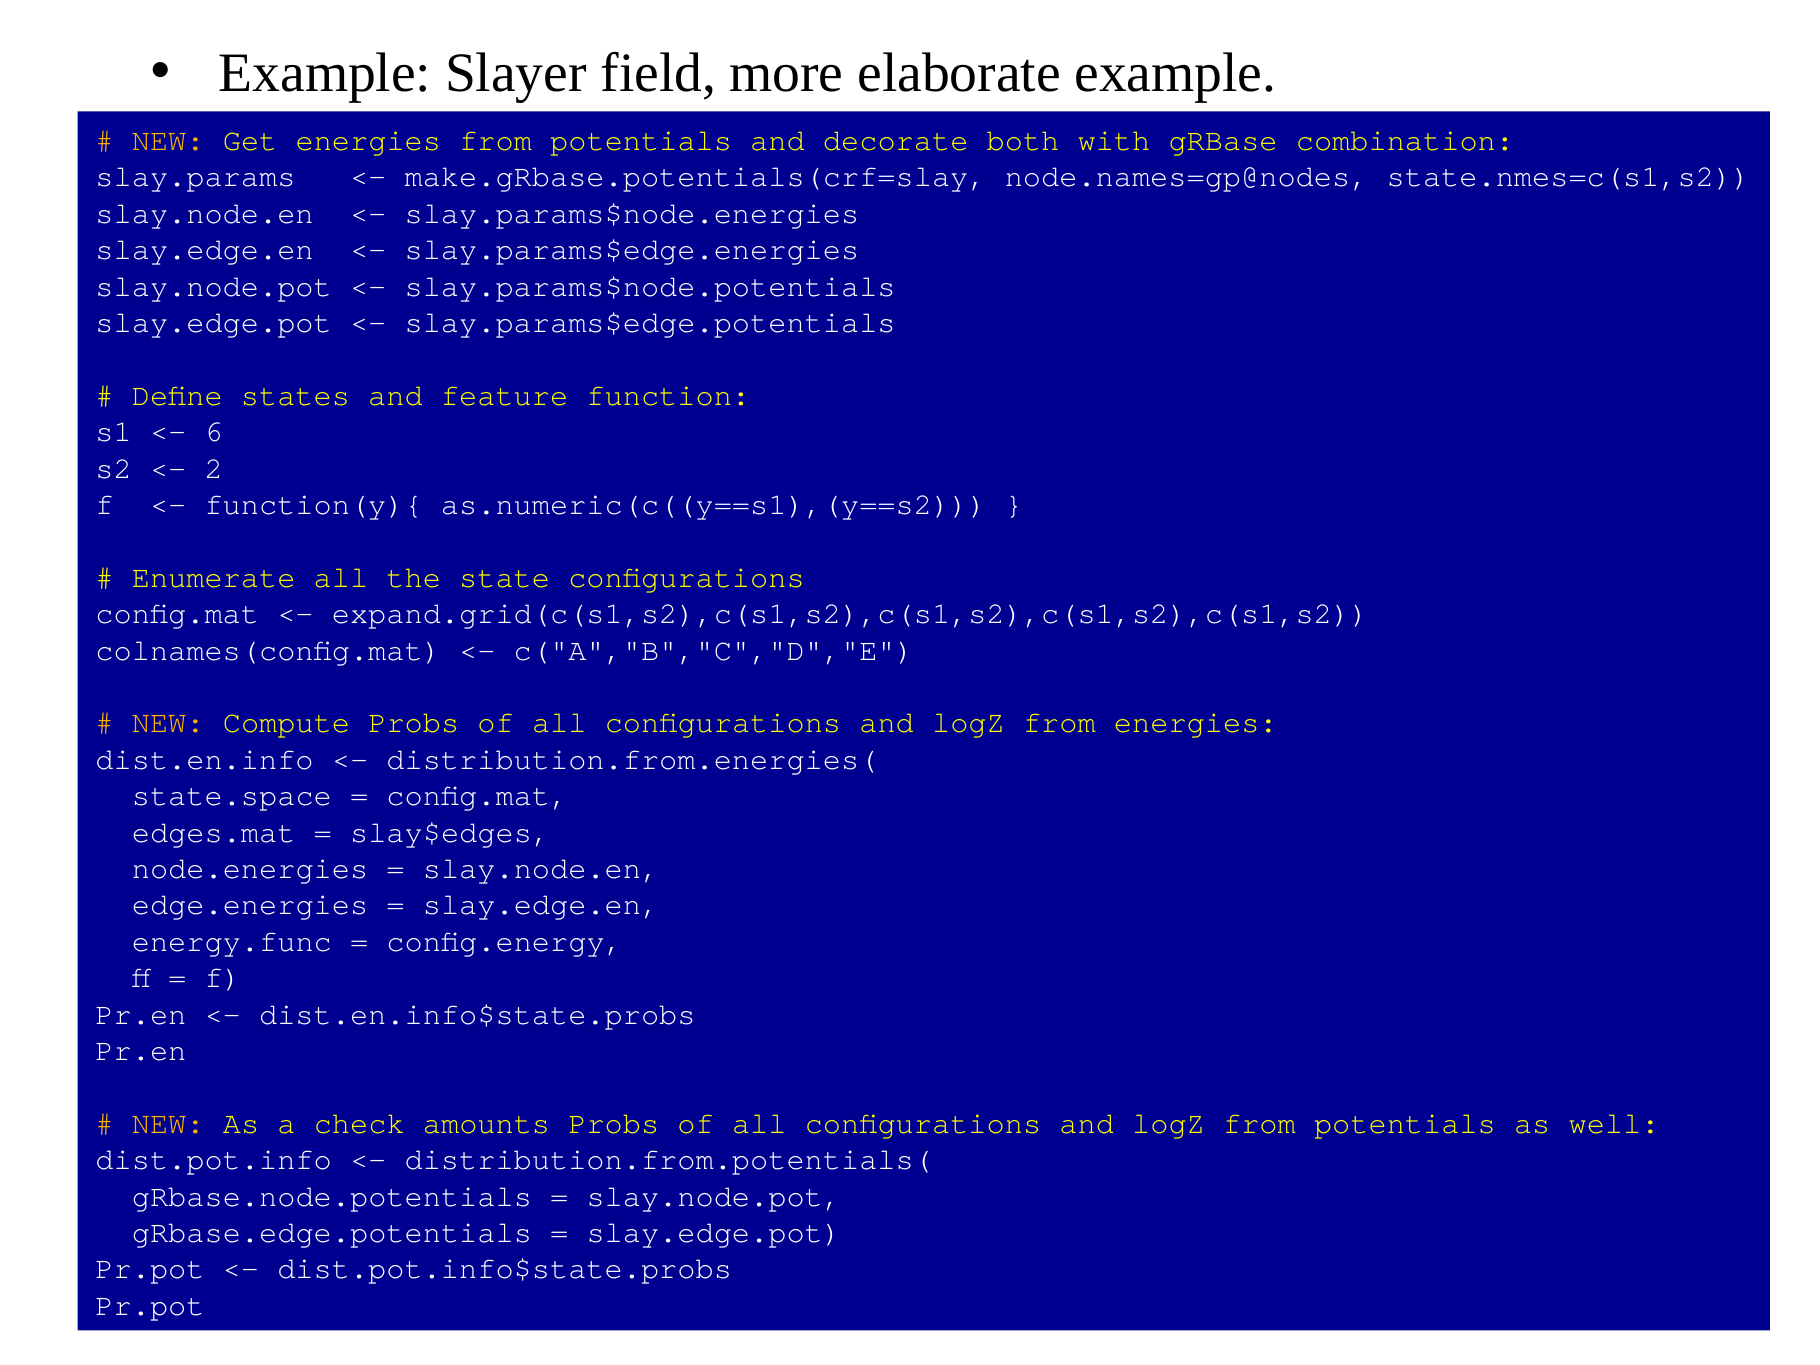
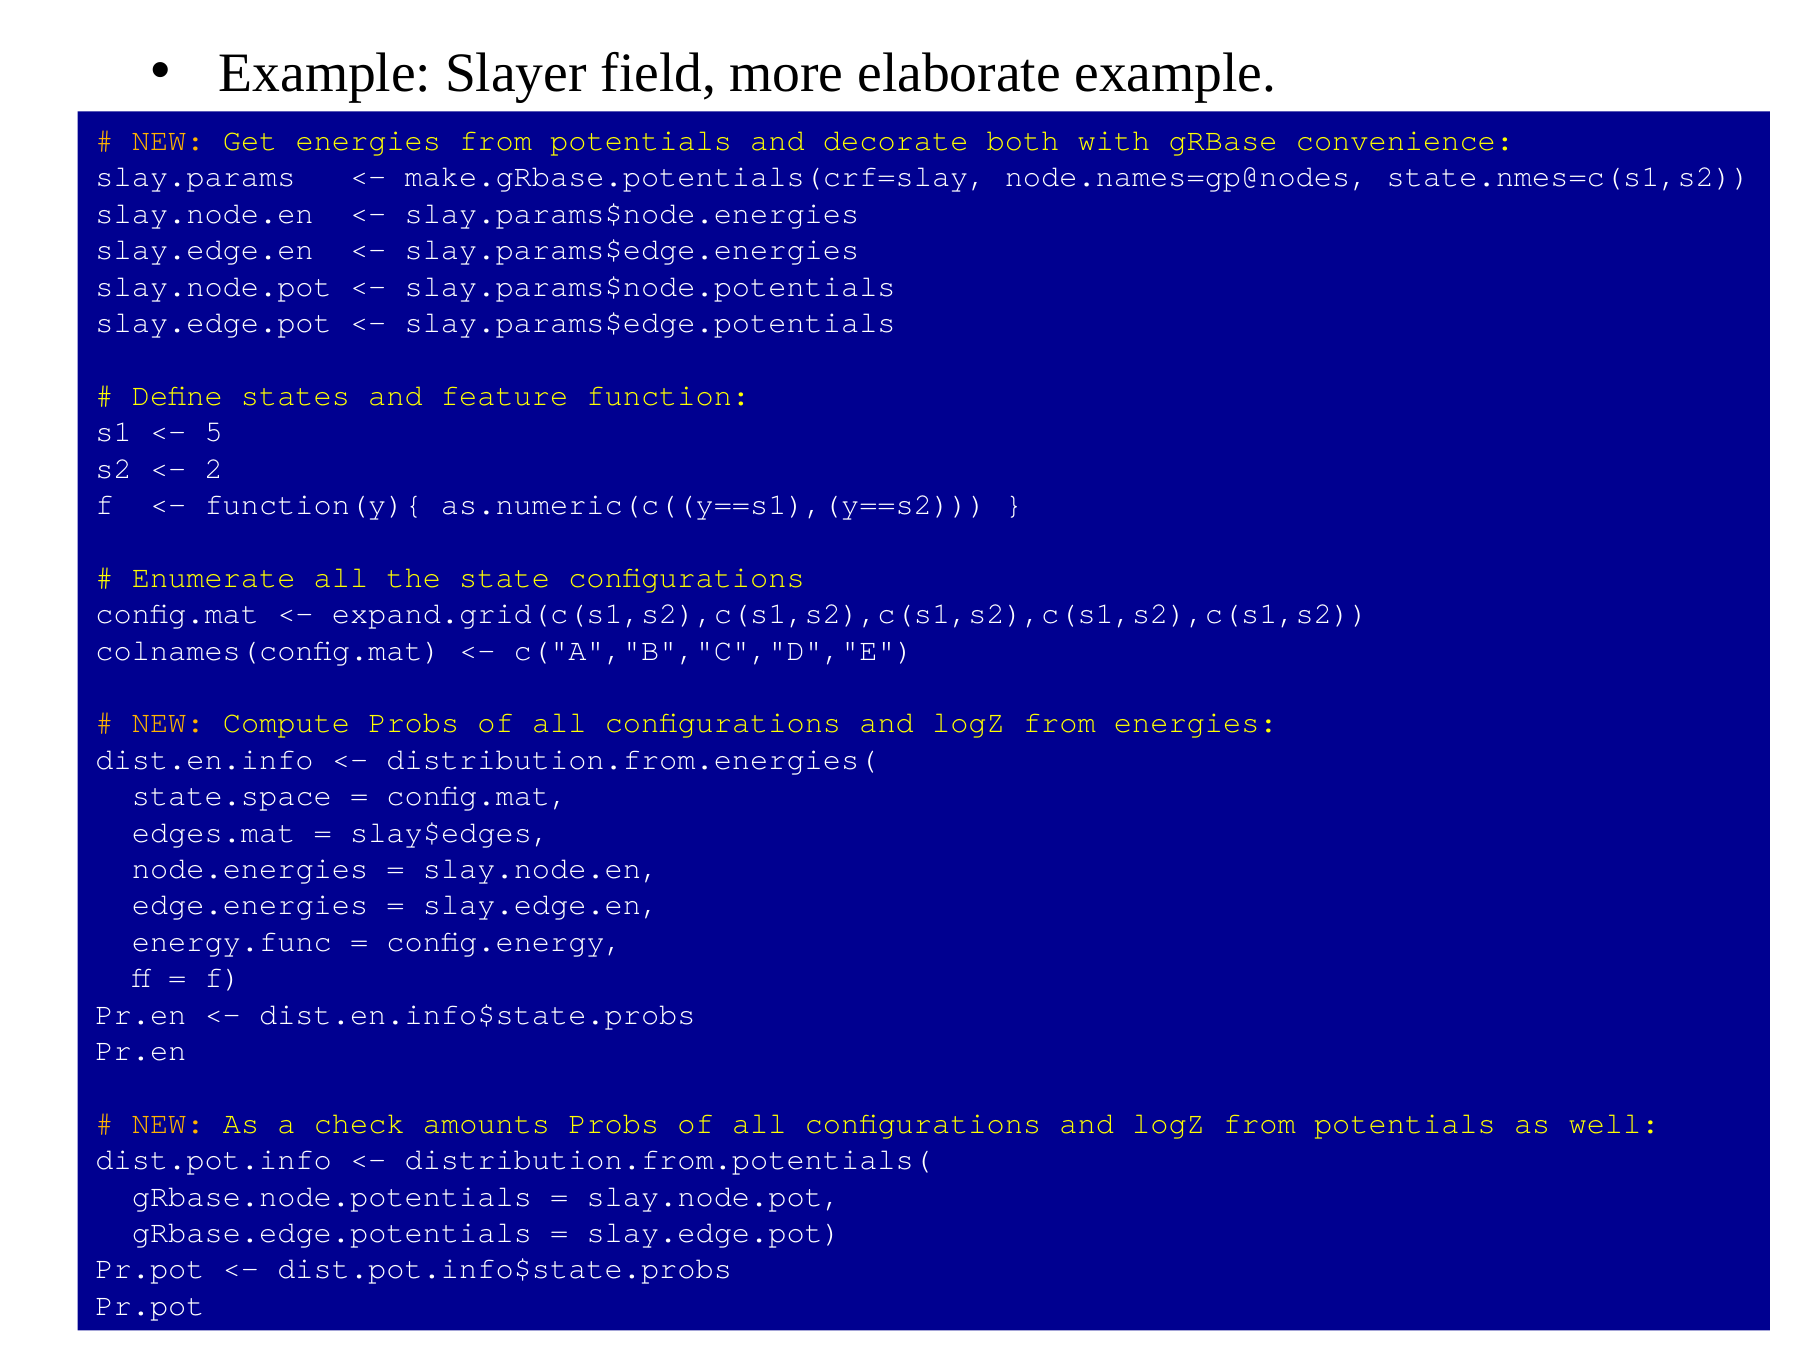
combination: combination -> convenience (1405, 141)
6: 6 -> 5 (214, 432)
